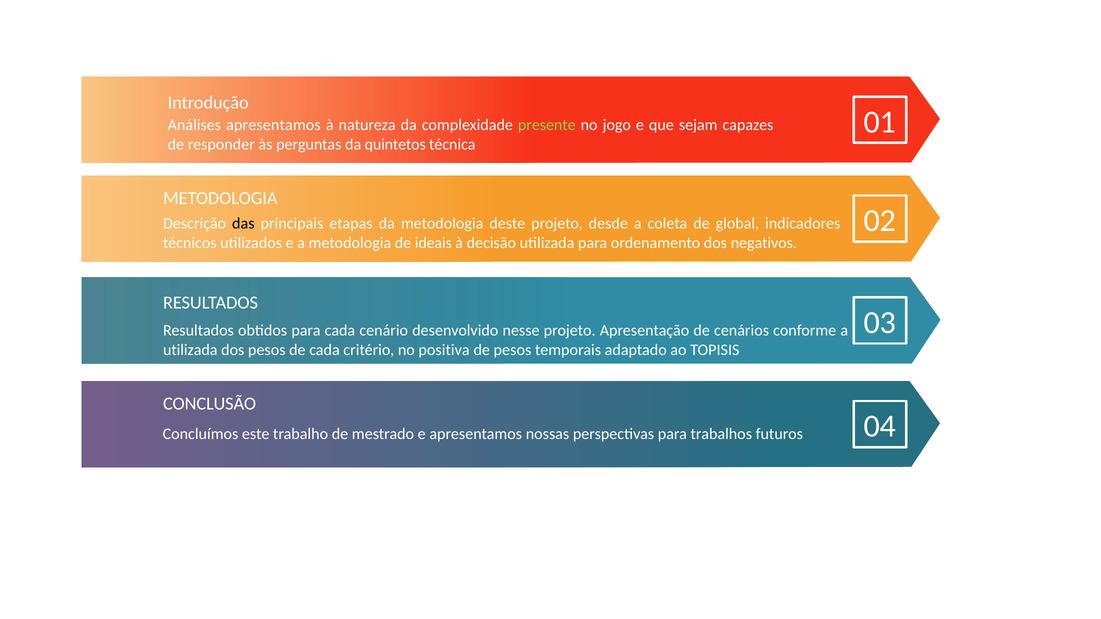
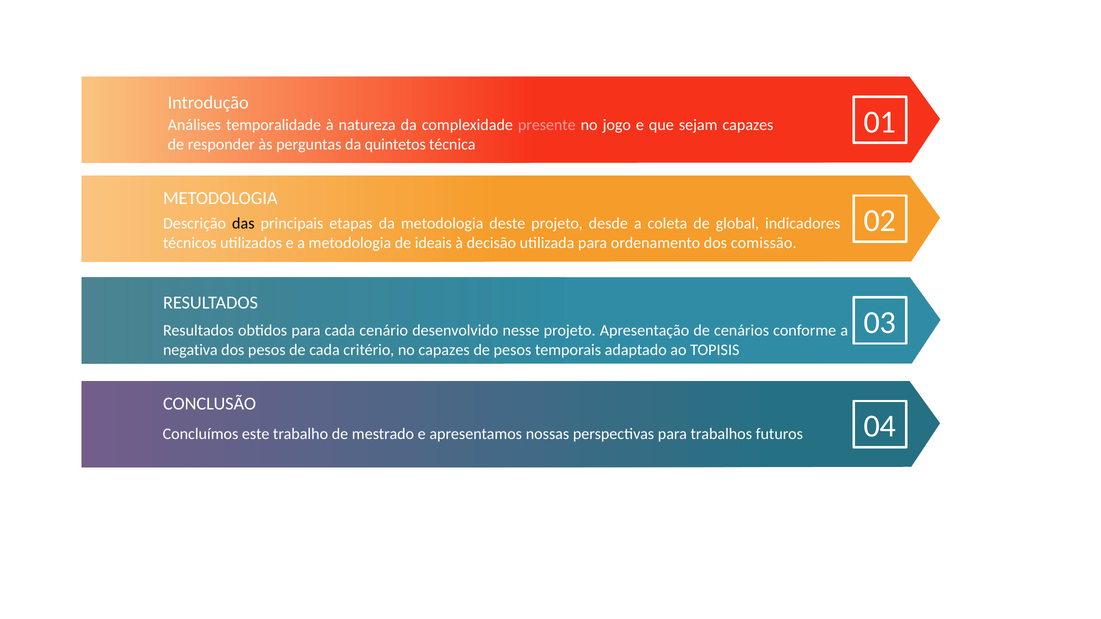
Análises apresentamos: apresentamos -> temporalidade (274, 125)
presente colour: light green -> pink (547, 125)
negativos: negativos -> comissão (764, 243)
utilizada: utilizada -> negativa (190, 350)
no positiva: positiva -> capazes (444, 350)
